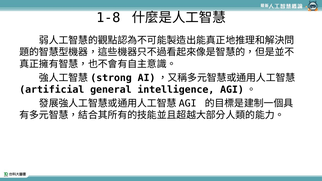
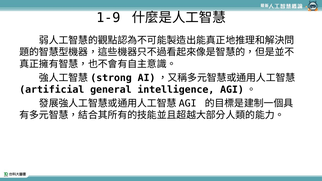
1-8: 1-8 -> 1-9 (108, 18)
